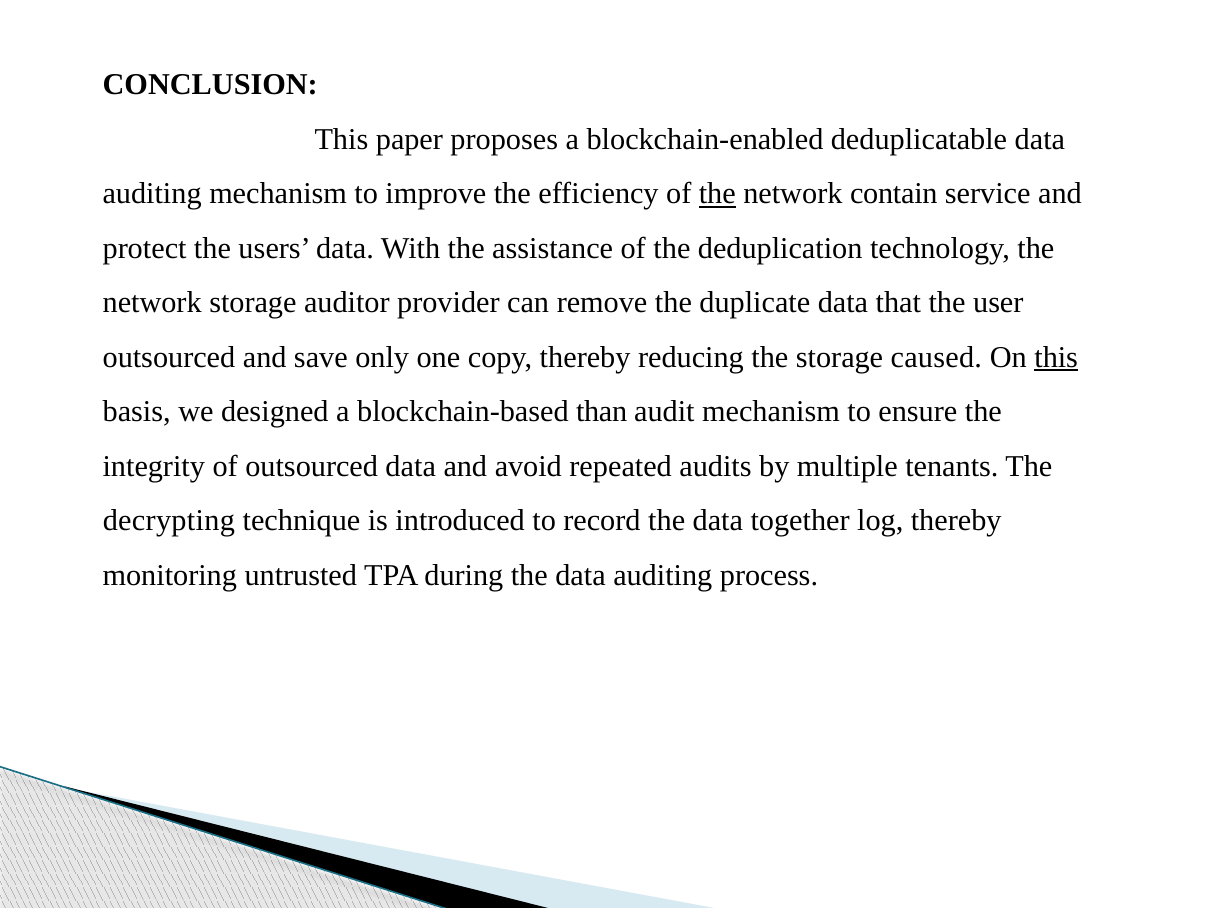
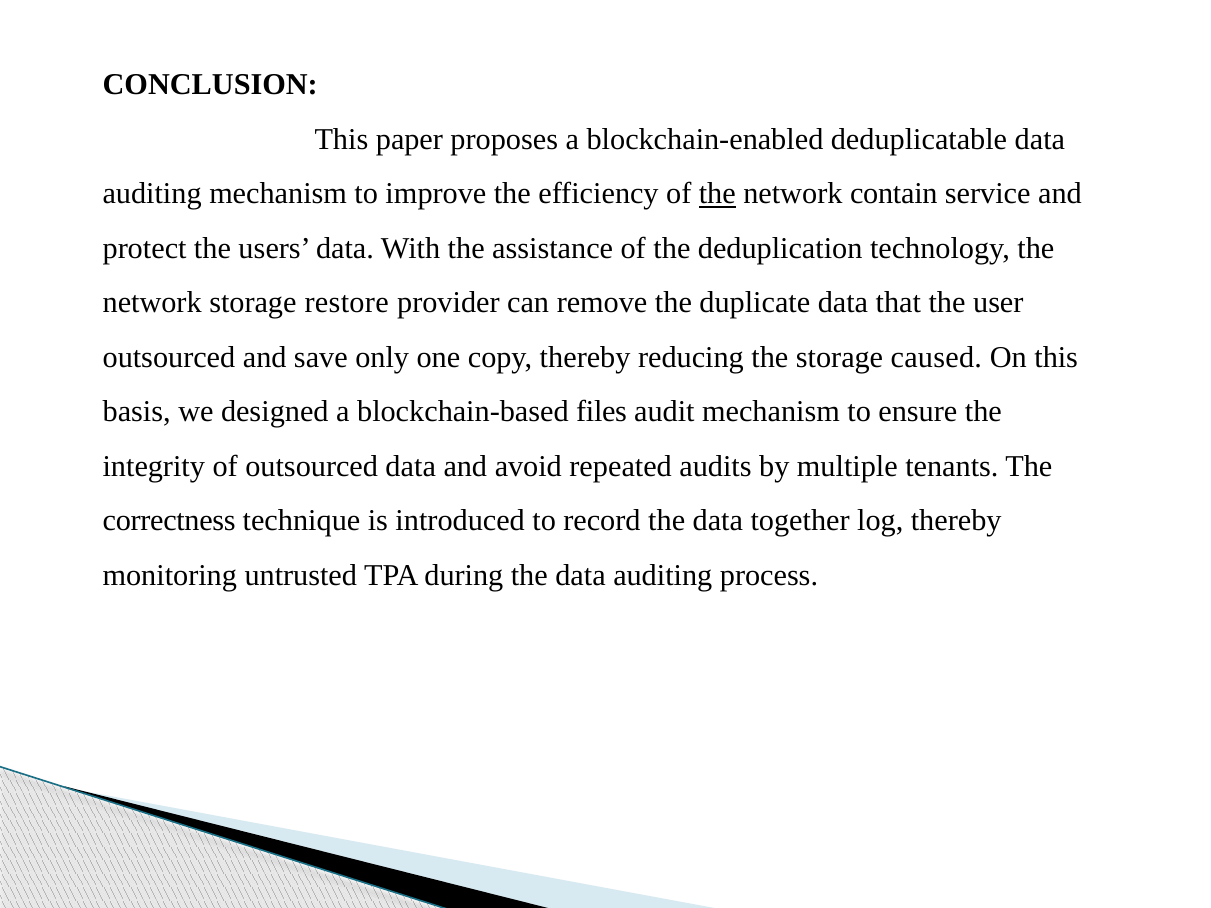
auditor: auditor -> restore (347, 303)
this underline: present -> none (1056, 357)
than: than -> files (602, 412)
decrypting: decrypting -> correctness (169, 521)
